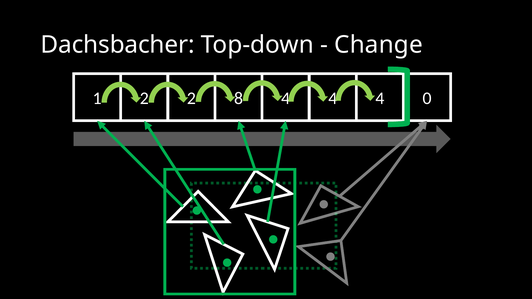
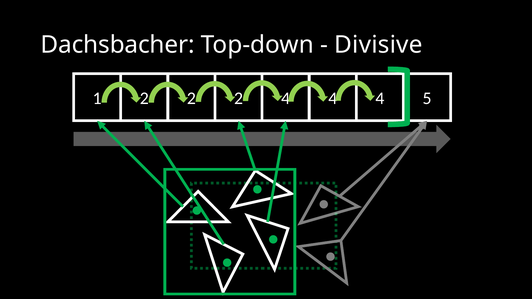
Change: Change -> Divisive (378, 45)
8: 8 -> 2 (238, 99)
0: 0 -> 5 (427, 99)
